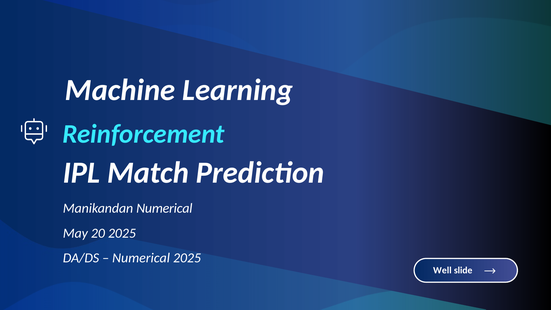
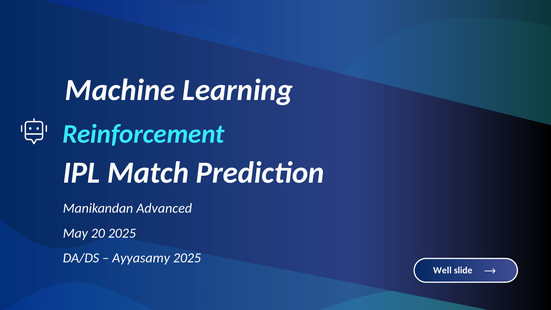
Manikandan Numerical: Numerical -> Advanced (164, 208)
Numerical: Numerical -> Ayyasamy (141, 258)
